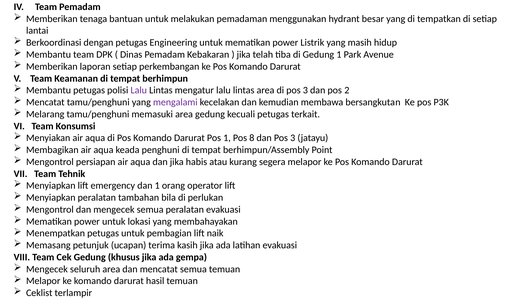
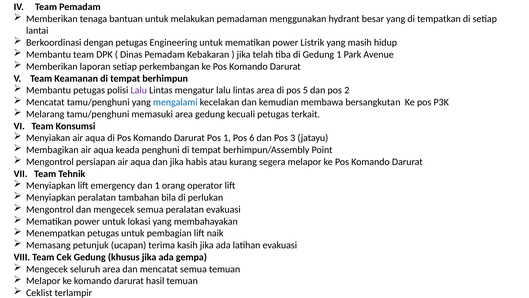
di pos 3: 3 -> 5 (305, 90)
mengalami colour: purple -> blue (175, 102)
8: 8 -> 6 (252, 138)
